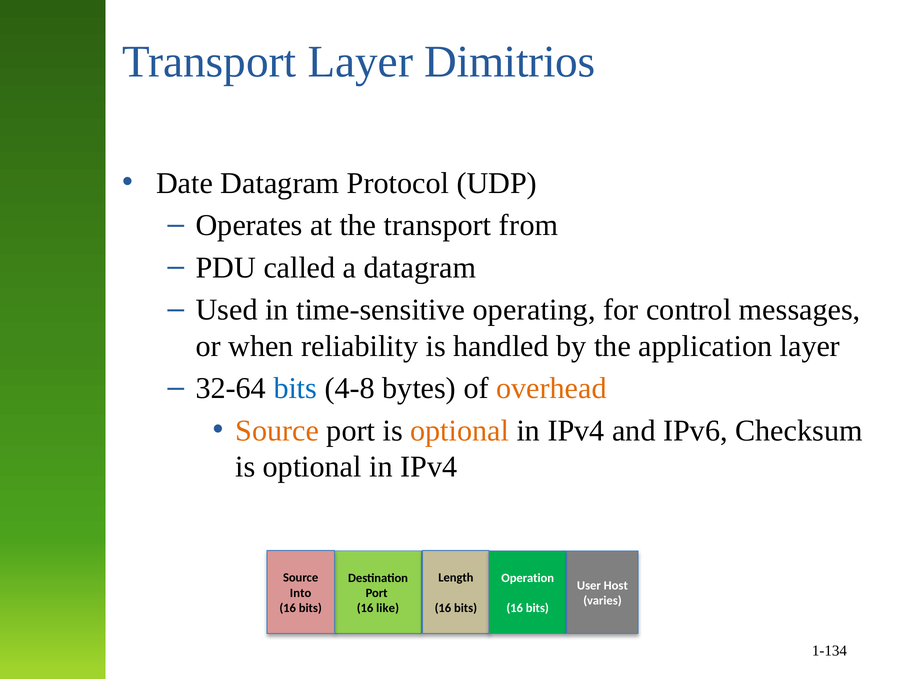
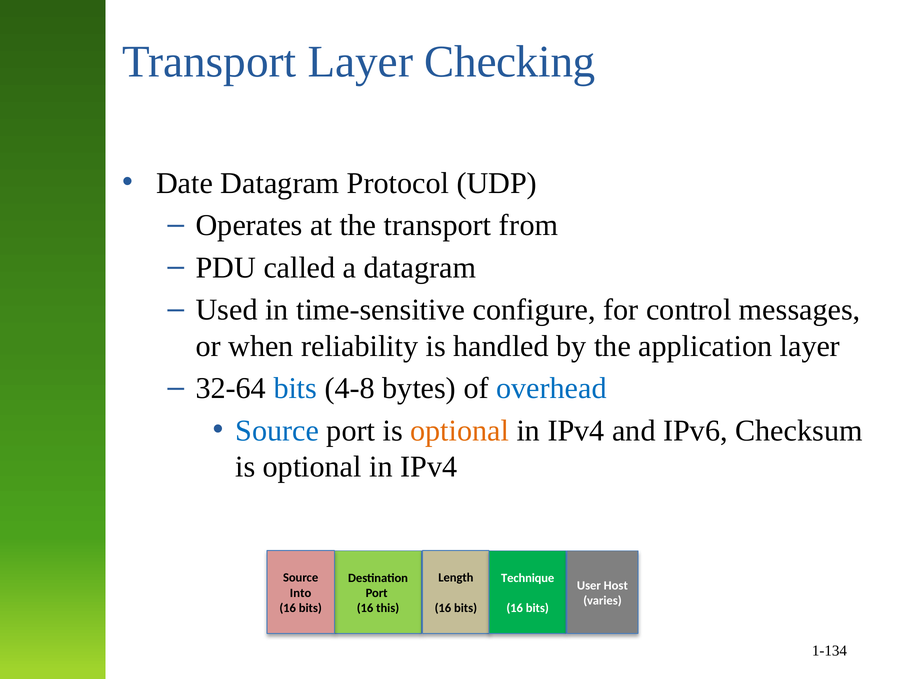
Dimitrios: Dimitrios -> Checking (510, 62)
operating: operating -> configure (534, 310)
overhead colour: orange -> blue (552, 388)
Source colour: orange -> blue (277, 430)
Operation: Operation -> Technique (528, 578)
like: like -> this (388, 608)
